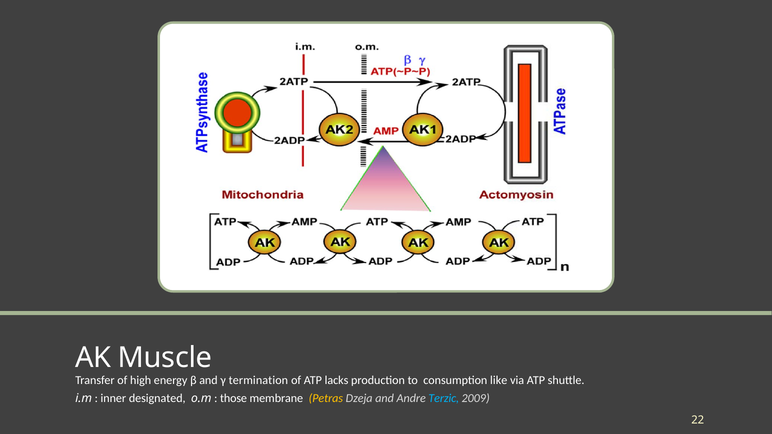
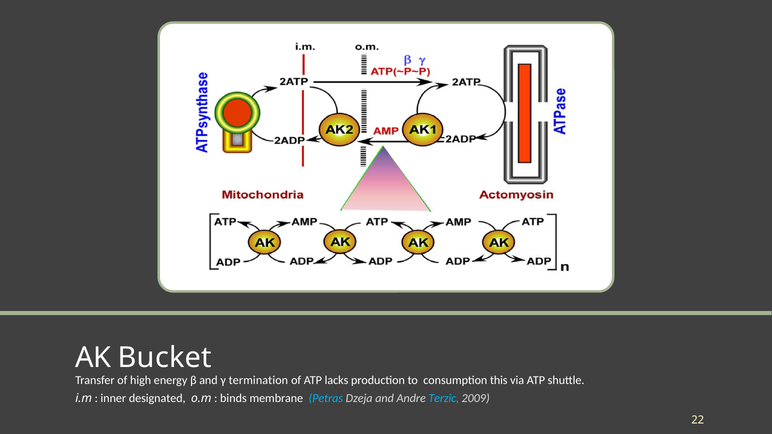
Muscle: Muscle -> Bucket (165, 358)
like: like -> this (499, 380)
those: those -> binds (233, 398)
Petras colour: yellow -> light blue (326, 398)
